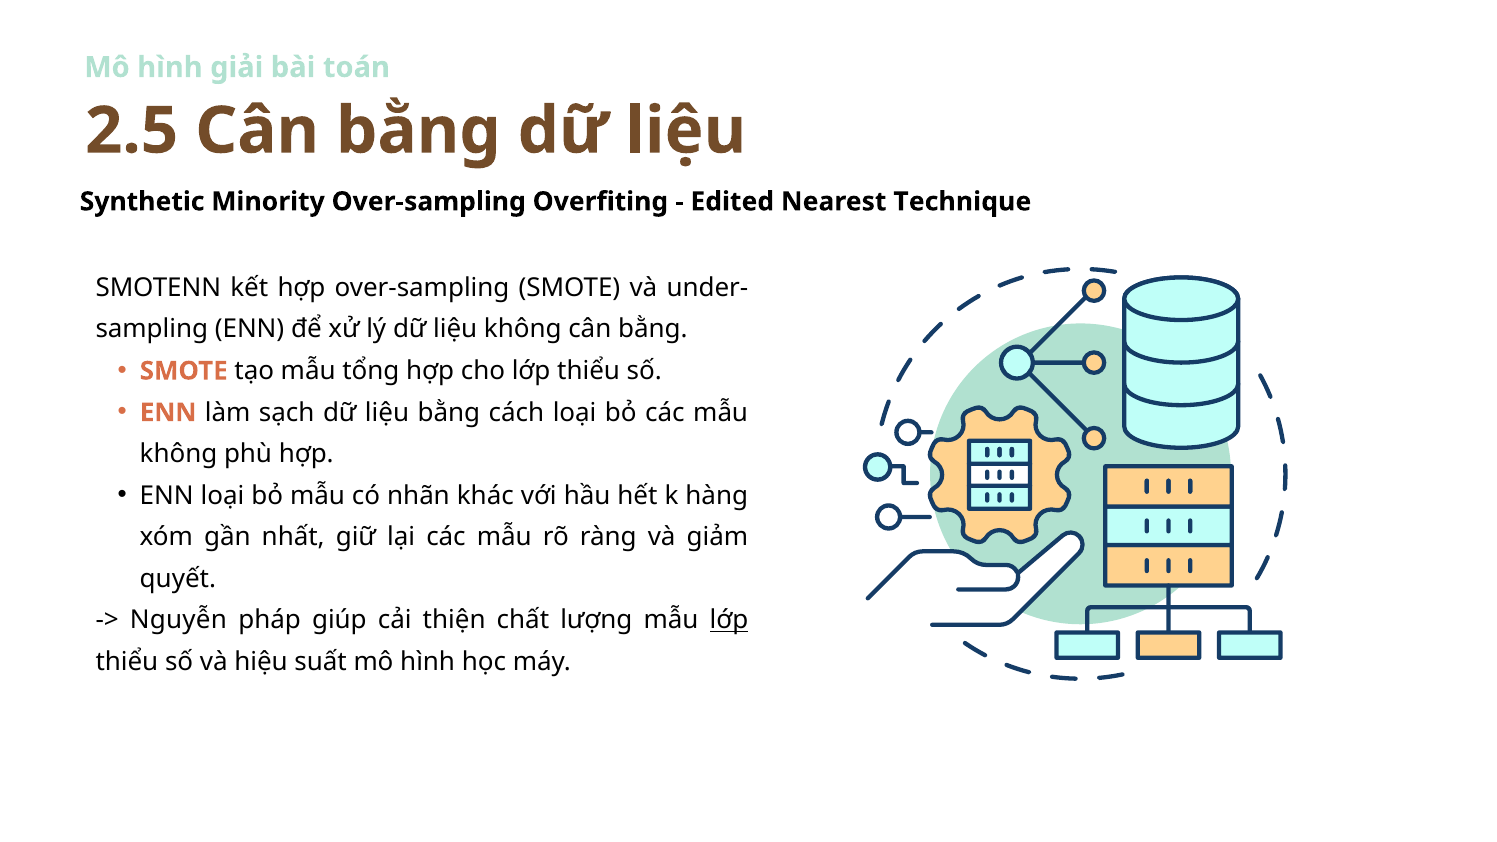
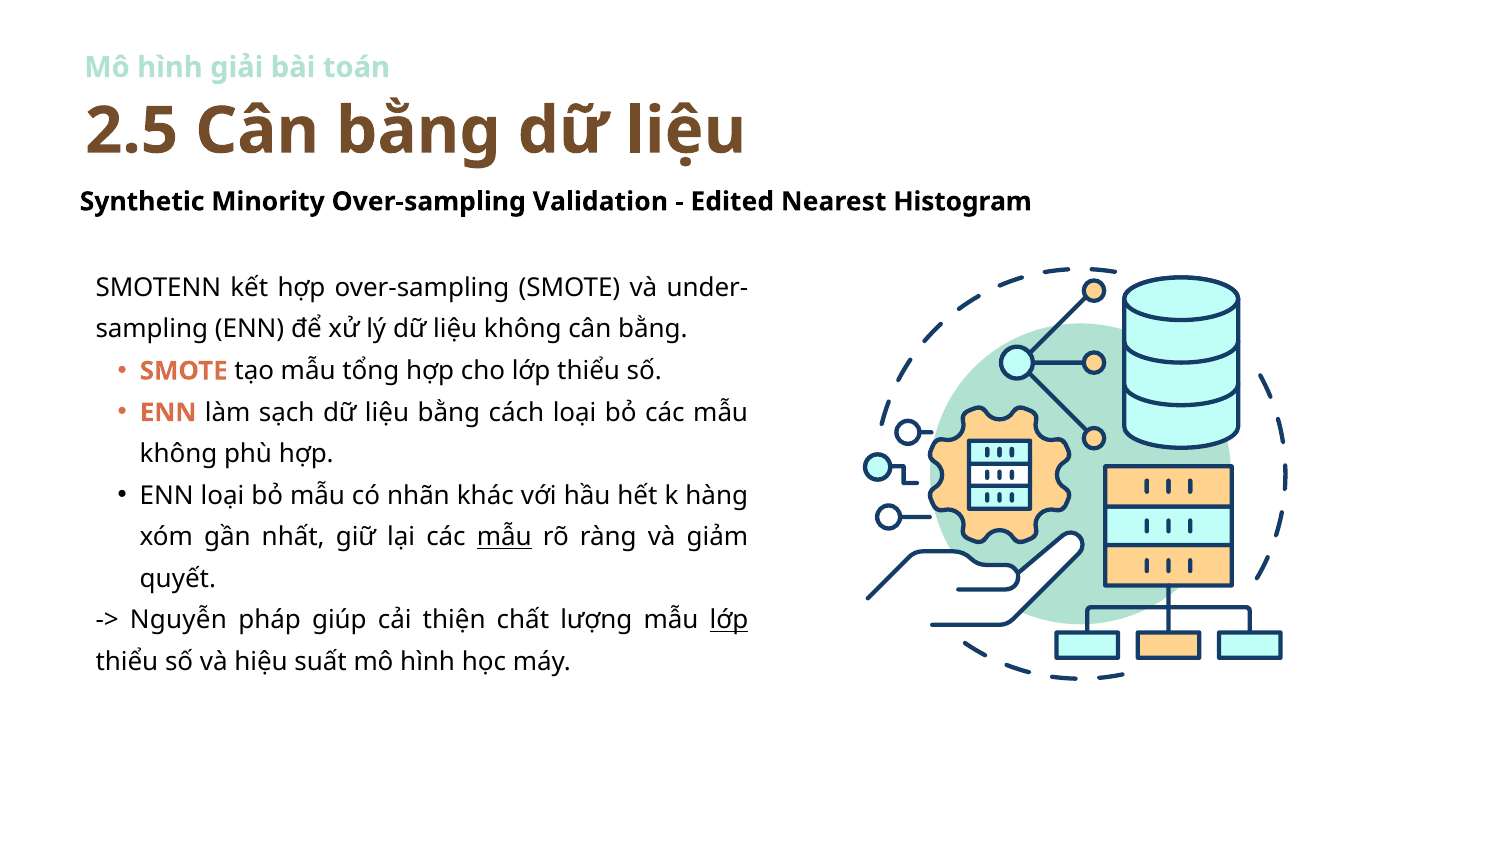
Overfiting: Overfiting -> Validation (600, 202)
Technique: Technique -> Histogram (962, 202)
mẫu underline: none -> present (504, 537)
